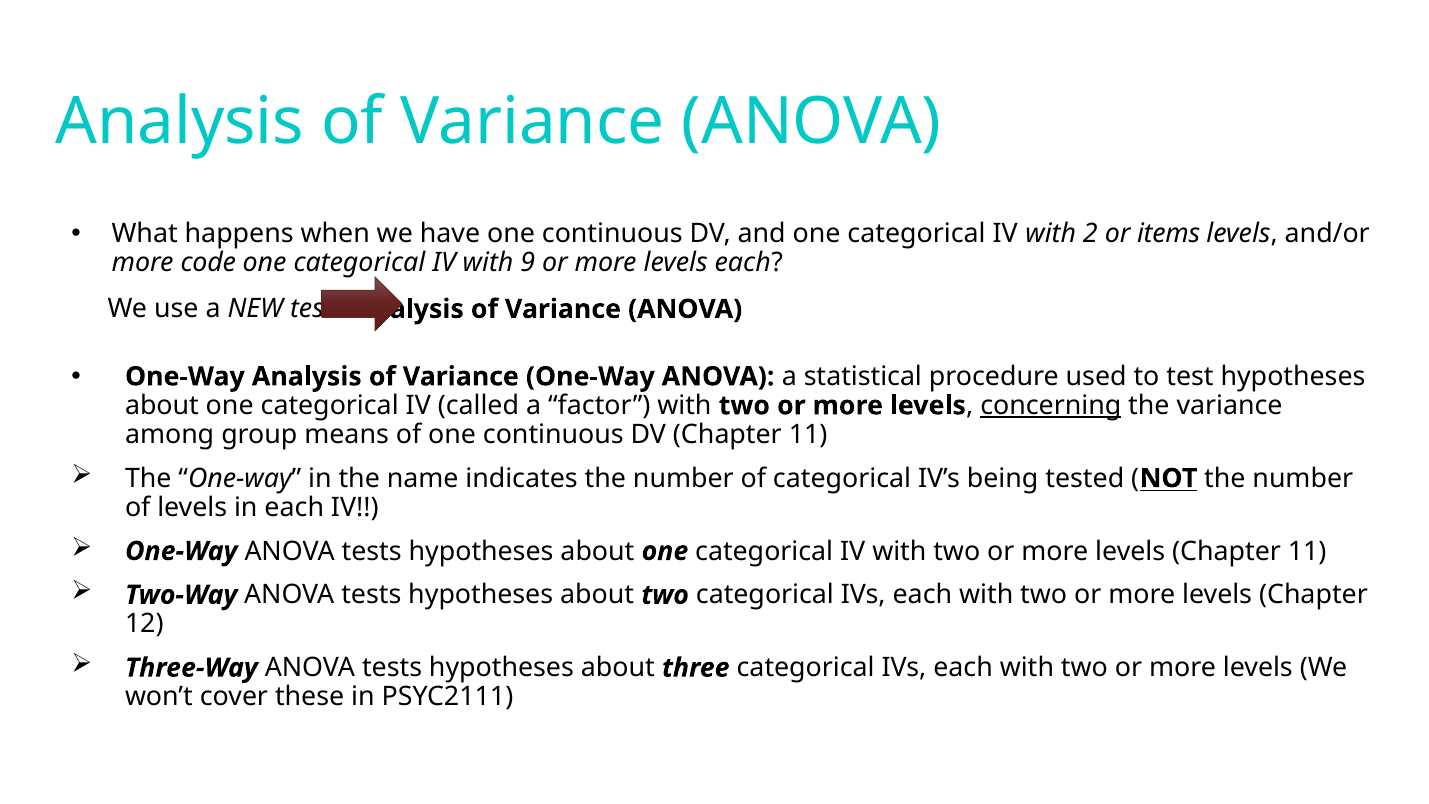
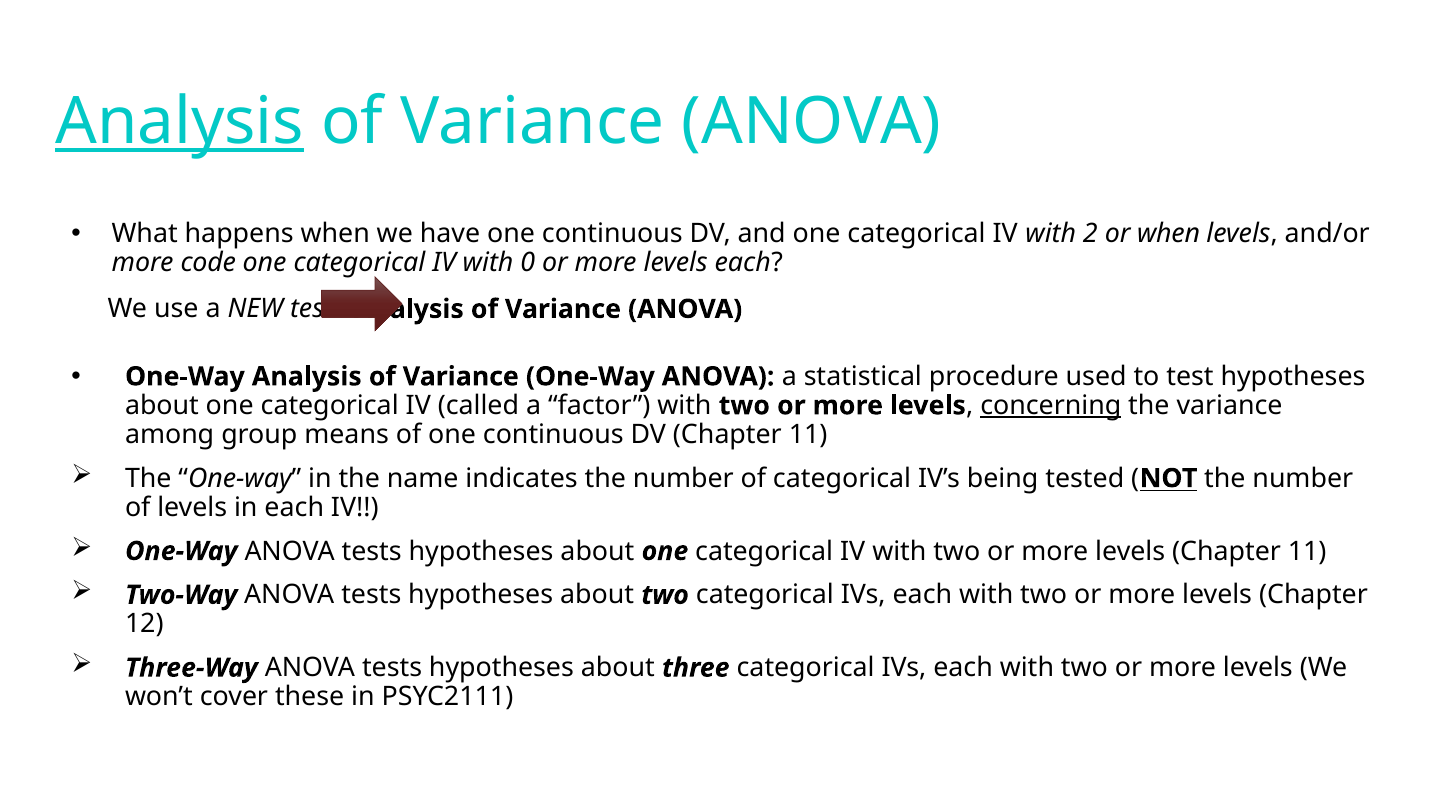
Analysis underline: none -> present (180, 122)
or items: items -> when (1169, 234)
9: 9 -> 0 (528, 263)
